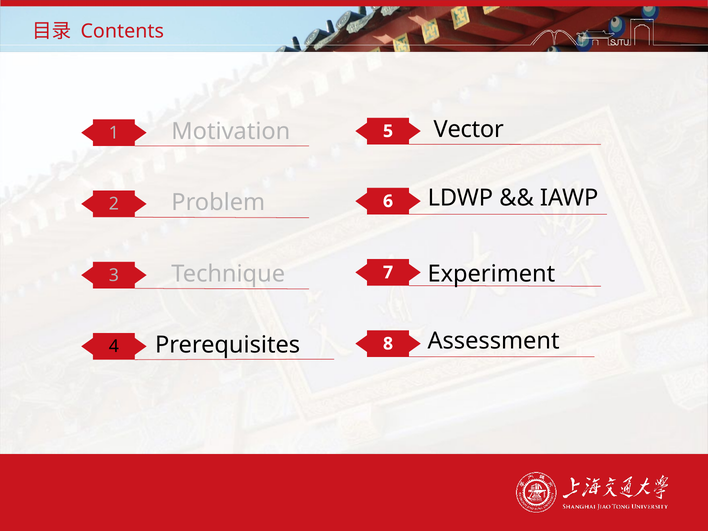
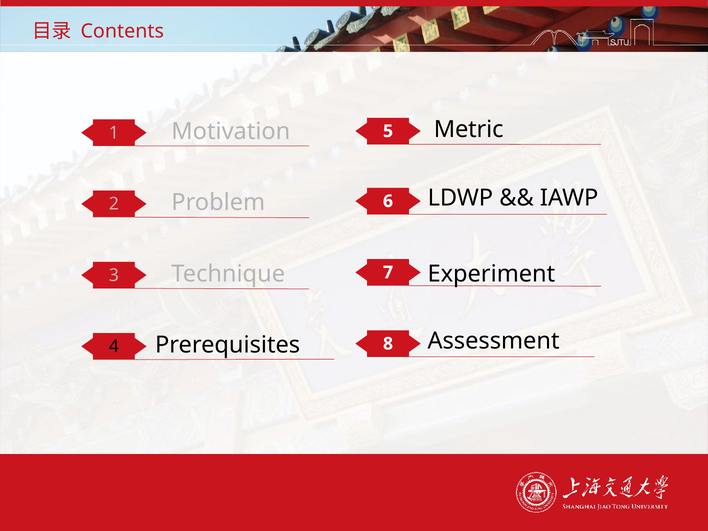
Vector: Vector -> Metric (469, 129)
